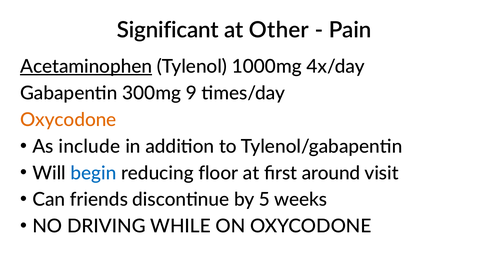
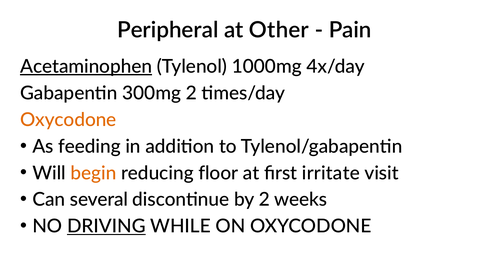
Significant: Significant -> Peripheral (168, 30)
300mg 9: 9 -> 2 (191, 93)
include: include -> feeding (90, 147)
begin colour: blue -> orange (94, 173)
around: around -> irritate (331, 173)
friends: friends -> several (99, 200)
by 5: 5 -> 2 (264, 200)
DRIVING underline: none -> present (106, 227)
